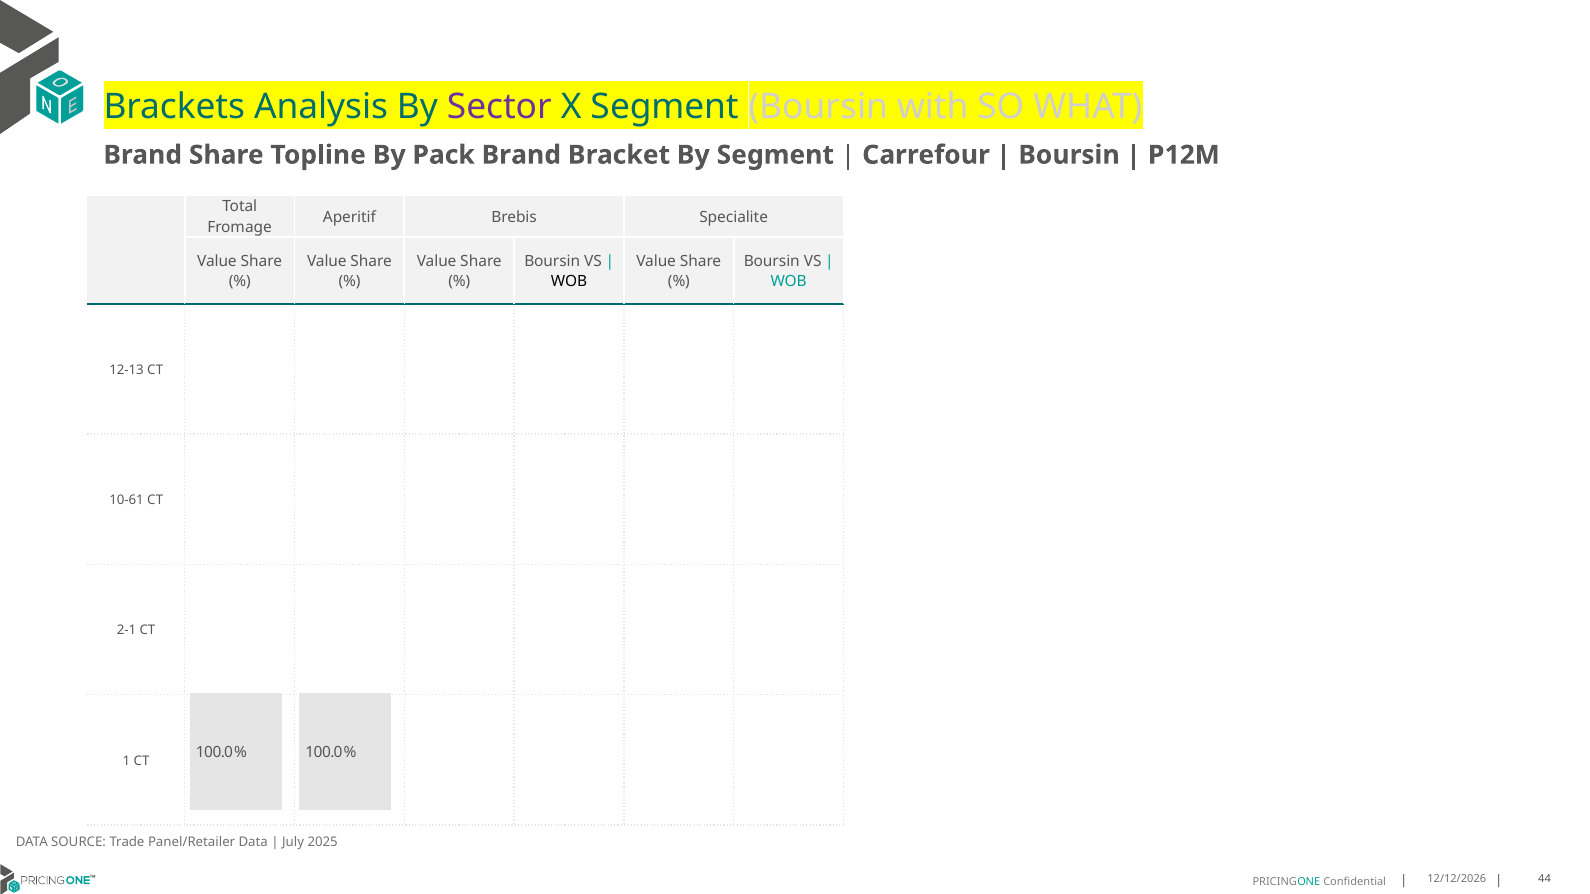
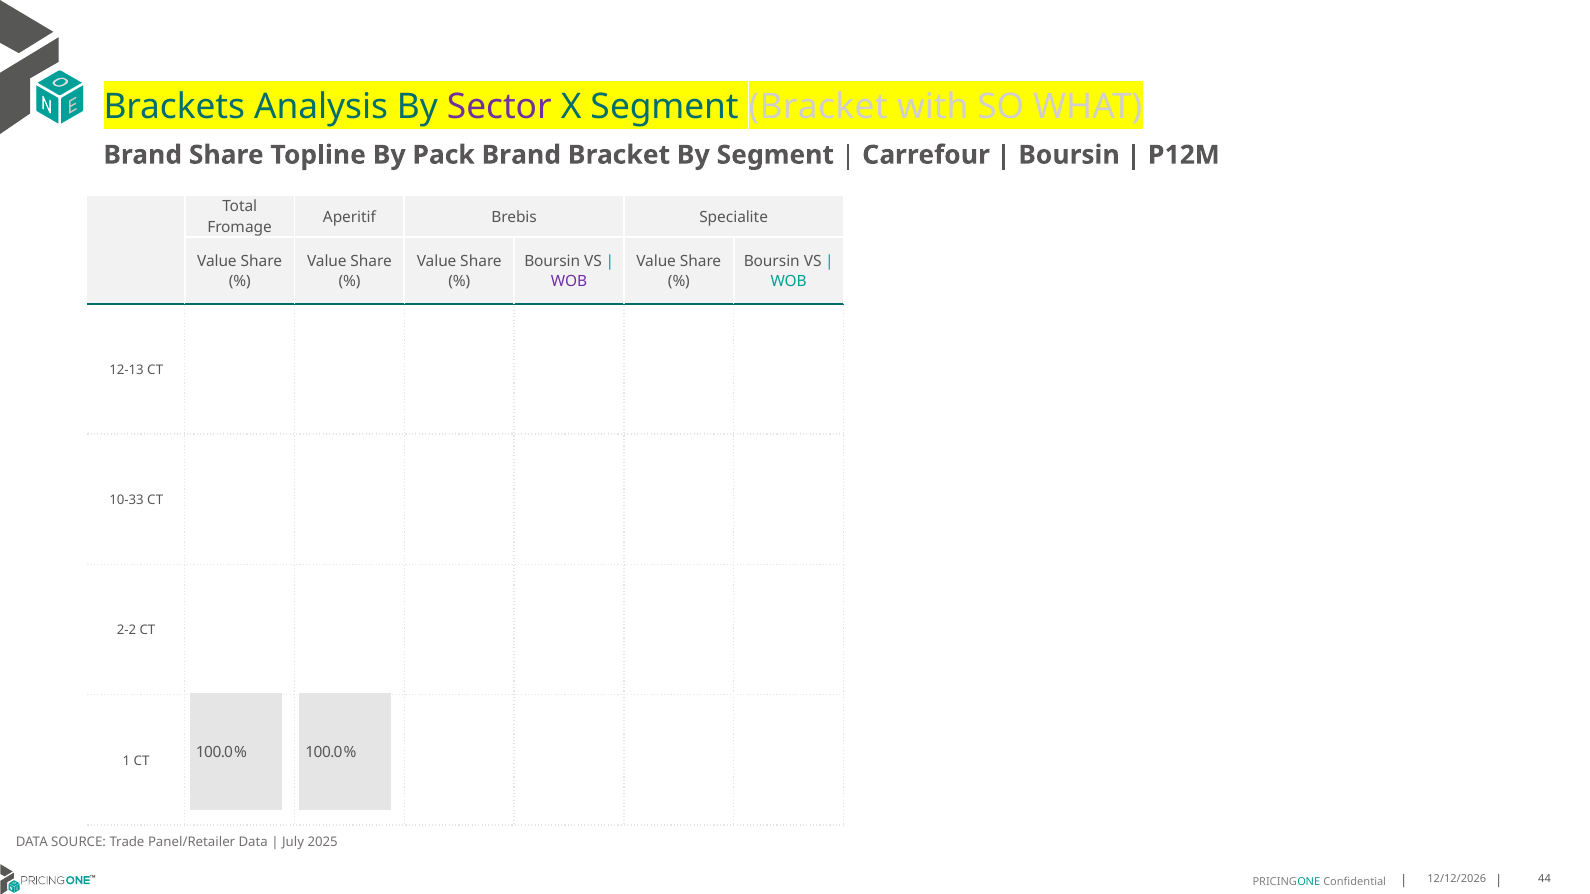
Segment Boursin: Boursin -> Bracket (818, 107)
WOB colour: black -> purple (569, 282)
10-61: 10-61 -> 10-33 (127, 501)
2-1: 2-1 -> 2-2 (127, 631)
